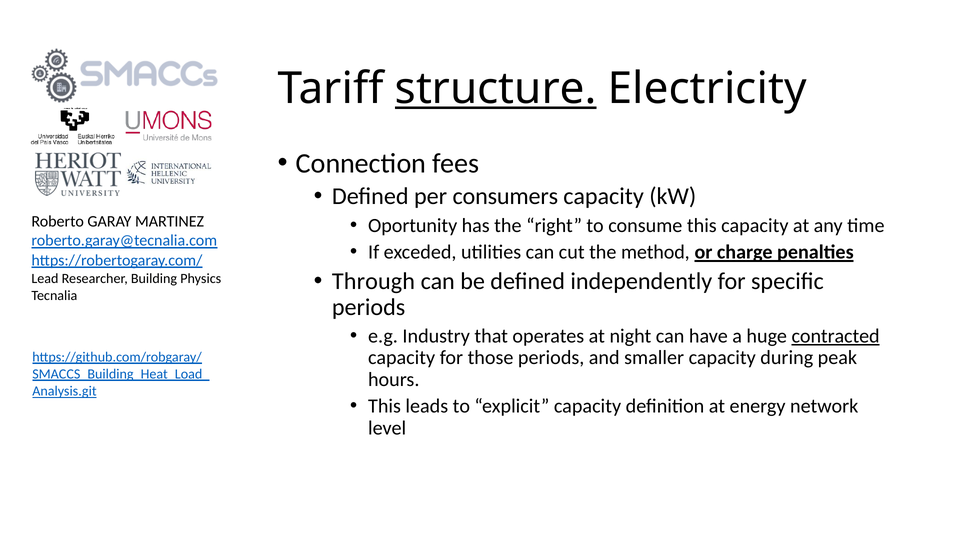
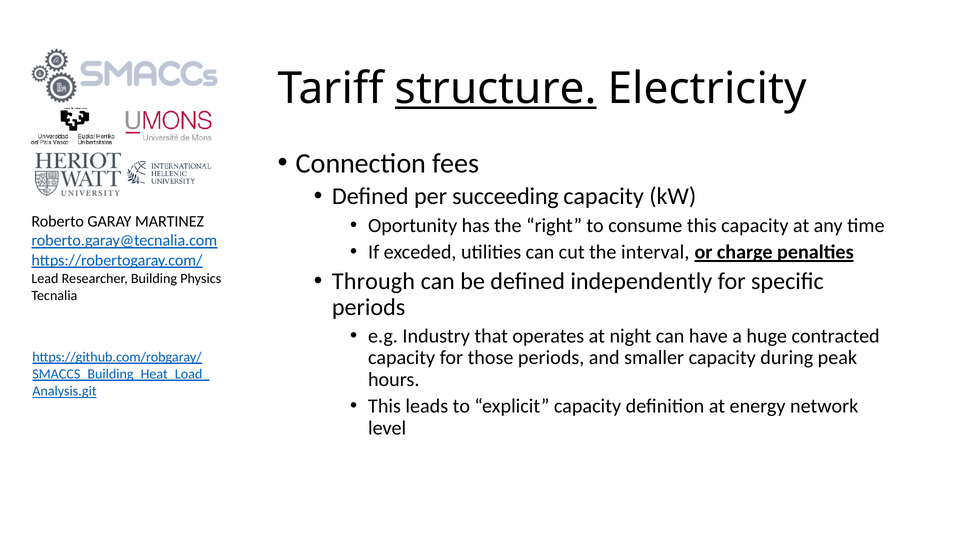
consumers: consumers -> succeeding (505, 196)
method: method -> interval (655, 252)
contracted underline: present -> none (836, 336)
